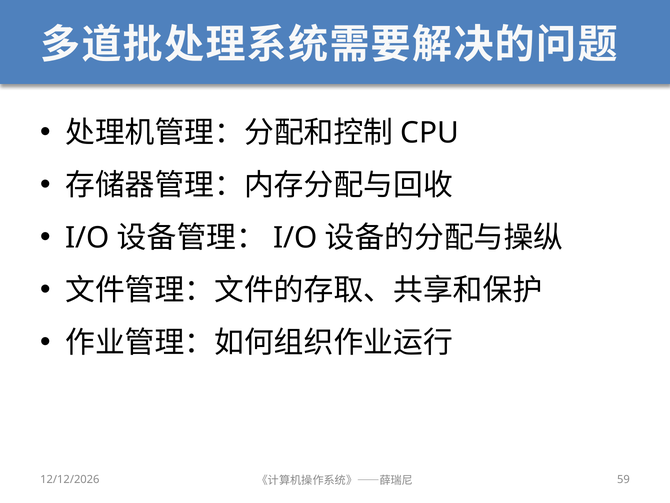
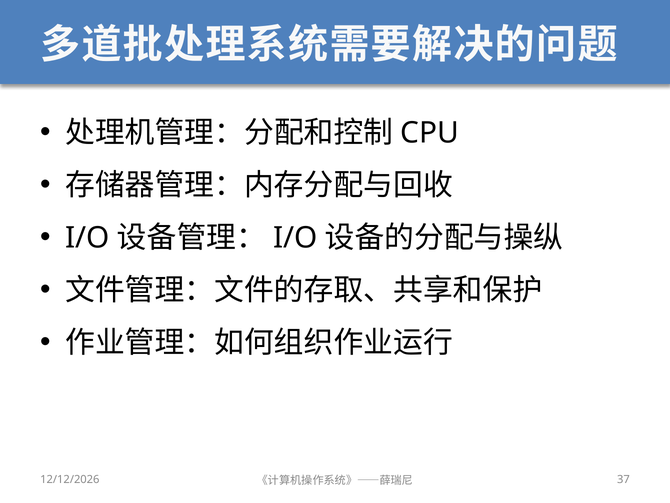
59: 59 -> 37 (623, 479)
